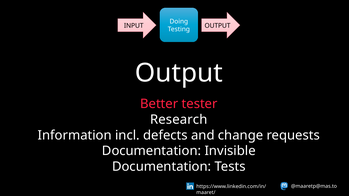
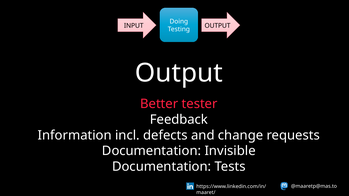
Research: Research -> Feedback (179, 120)
